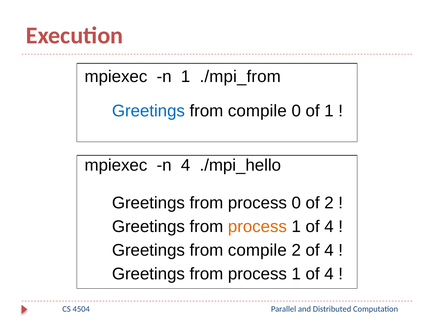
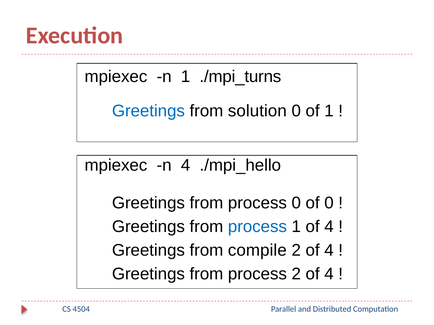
./mpi_from: ./mpi_from -> ./mpi_turns (240, 77)
compile: compile -> solution (257, 111)
of 2: 2 -> 0 (329, 203)
process colour: orange -> blue (257, 227)
1: 1 -> 2 (296, 274)
